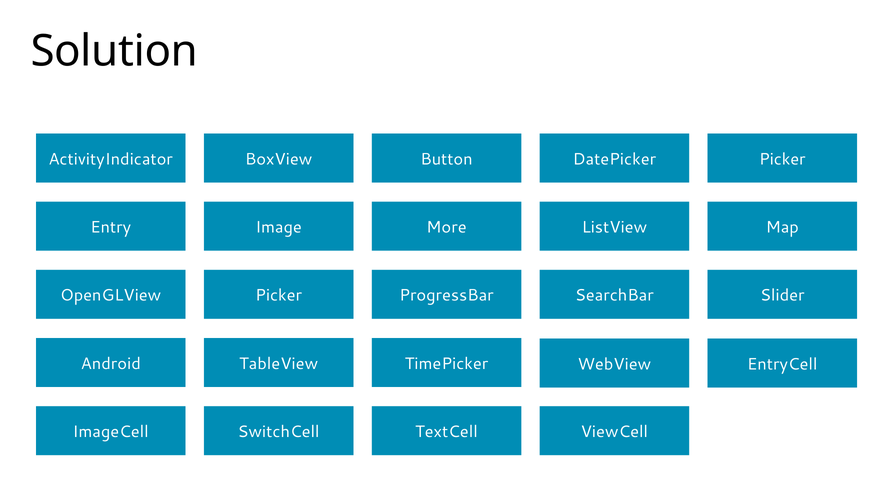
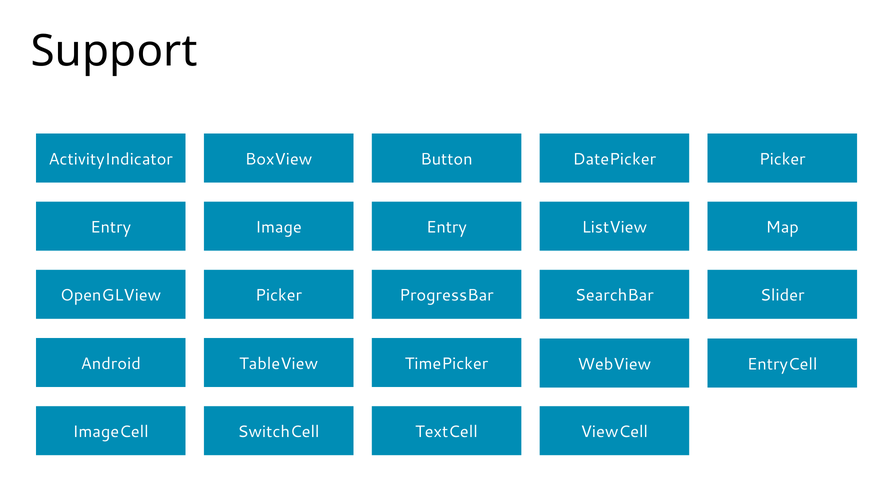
Solution: Solution -> Support (114, 51)
Image More: More -> Entry (447, 227)
